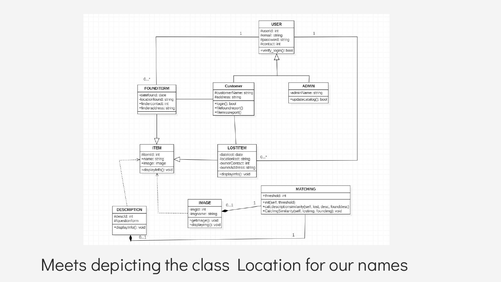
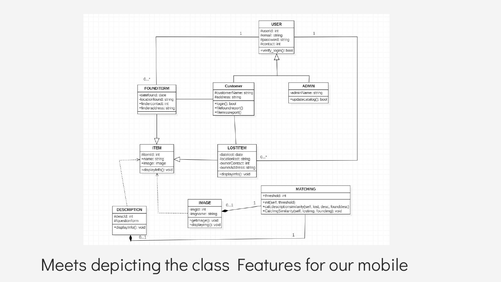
Location: Location -> Features (269, 265)
names: names -> mobile (383, 265)
